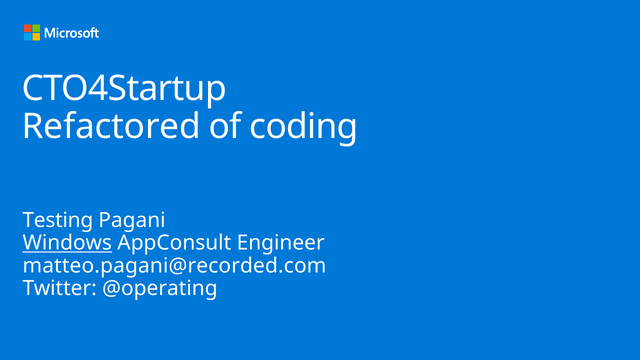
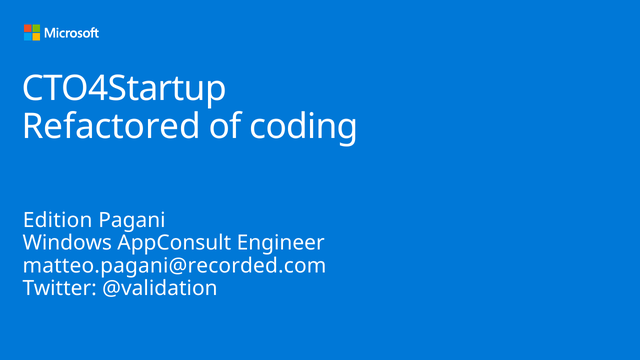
Testing: Testing -> Edition (58, 220)
Windows underline: present -> none (67, 243)
@operating: @operating -> @validation (160, 288)
